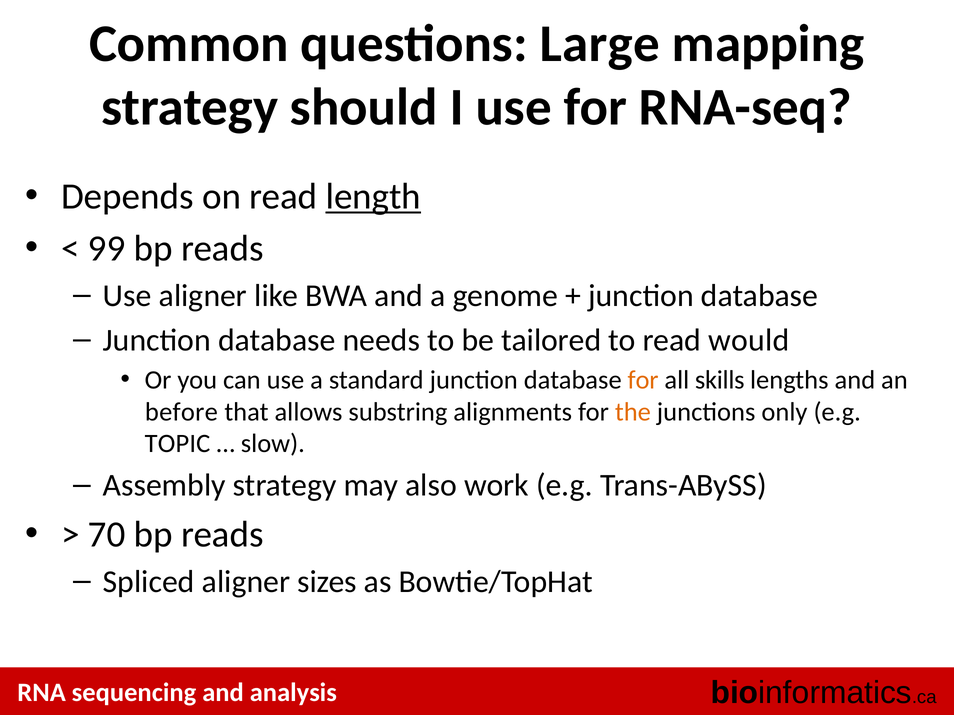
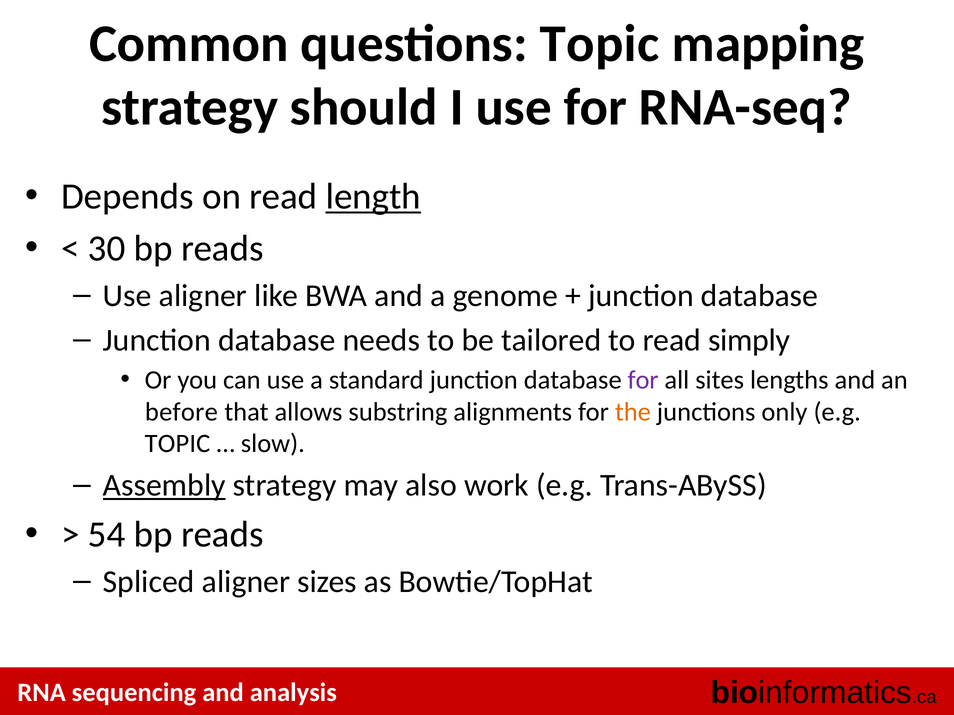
questions Large: Large -> Topic (600, 44)
99: 99 -> 30 (107, 249)
would: would -> simply (749, 340)
for colour: orange -> purple (643, 380)
skills: skills -> sites (720, 380)
Assembly underline: none -> present (164, 486)
70: 70 -> 54 (107, 535)
